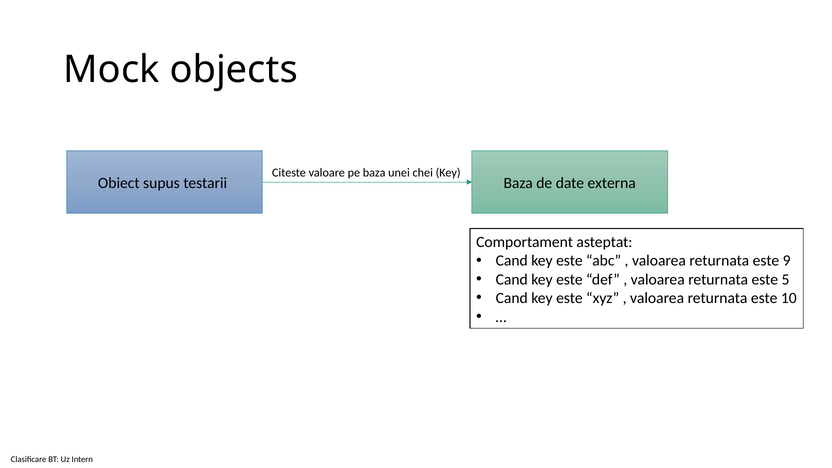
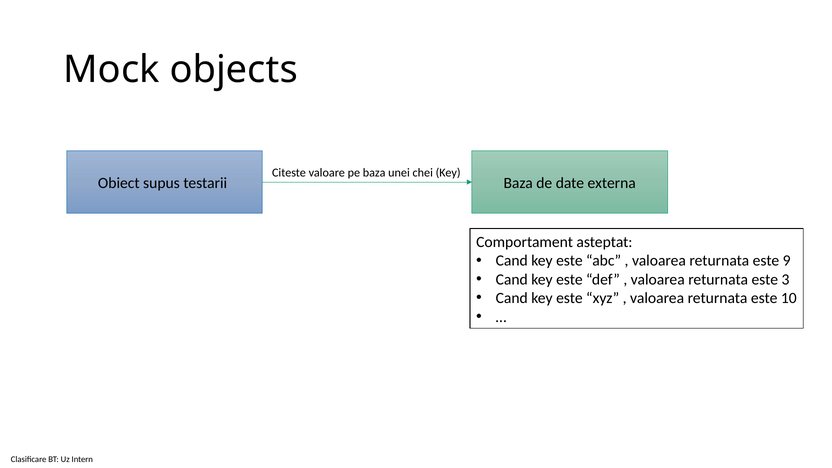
5: 5 -> 3 (786, 279)
